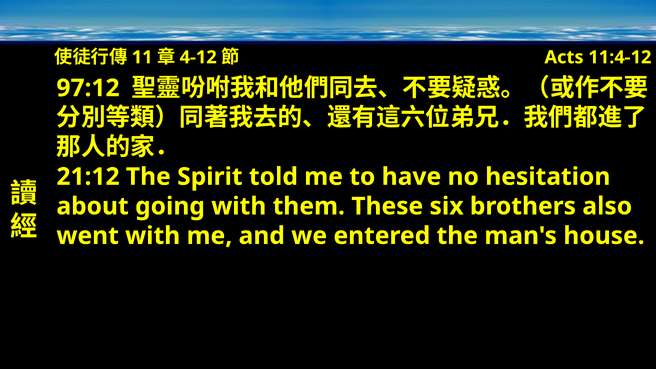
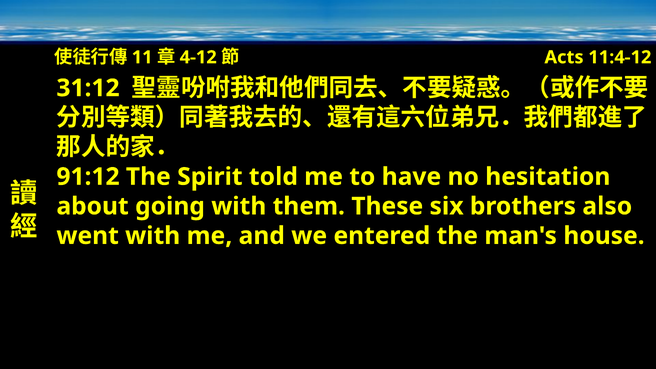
97:12: 97:12 -> 31:12 (88, 88)
21:12: 21:12 -> 91:12 (88, 177)
